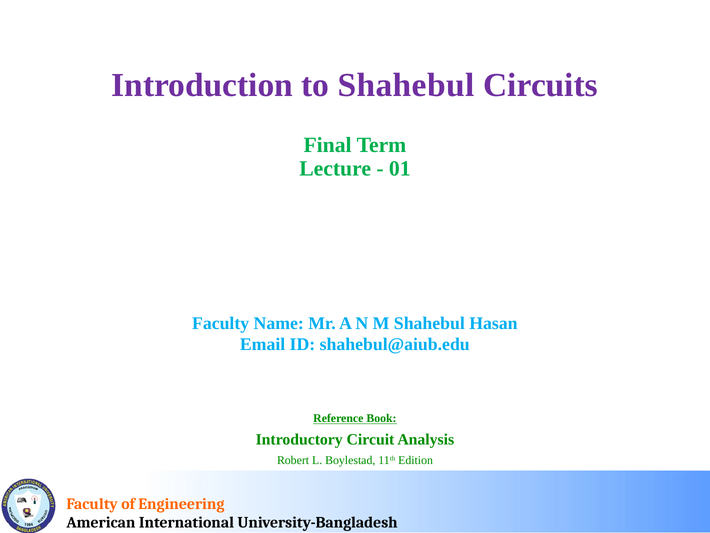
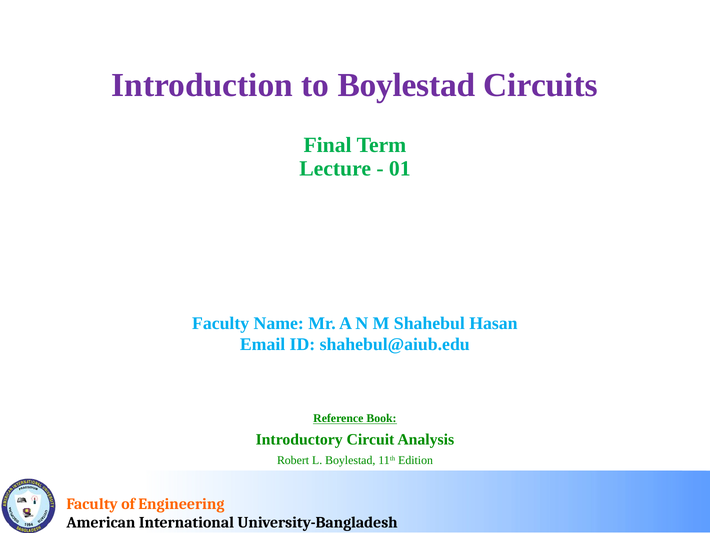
to Shahebul: Shahebul -> Boylestad (406, 85)
